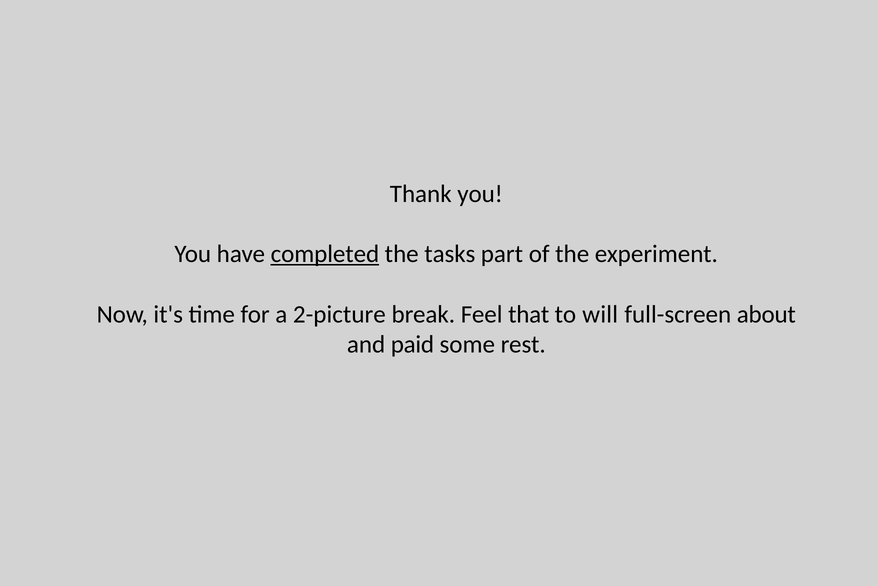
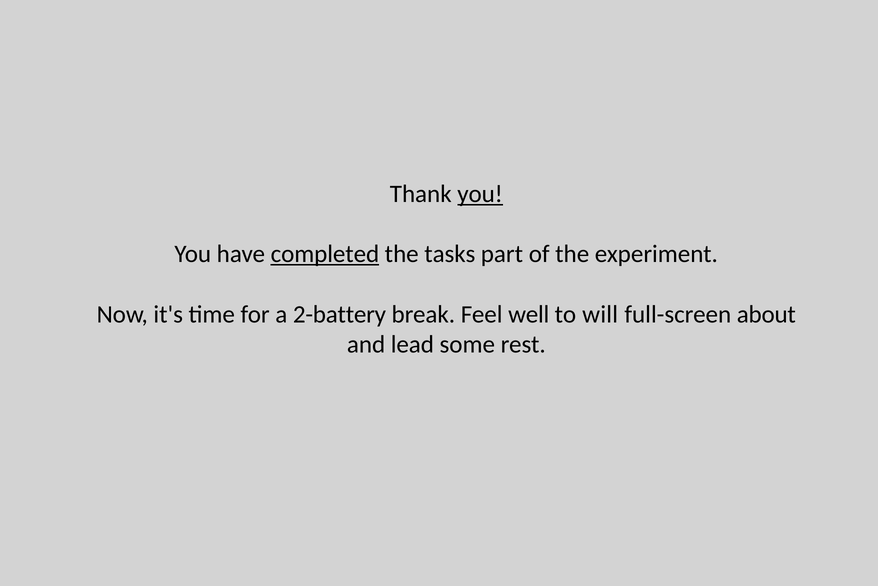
you underline: none -> present (480, 194)
2-picture: 2-picture -> 2-battery (339, 314)
that: that -> well (529, 314)
paid: paid -> lead (412, 344)
